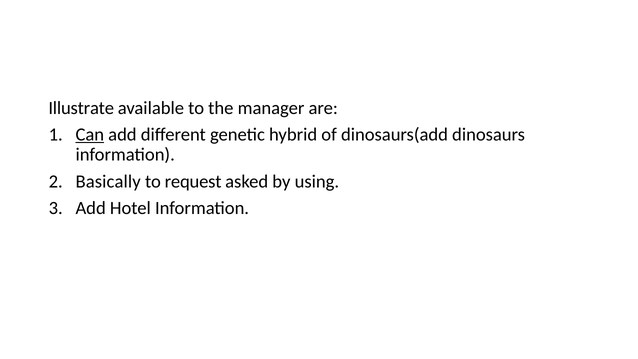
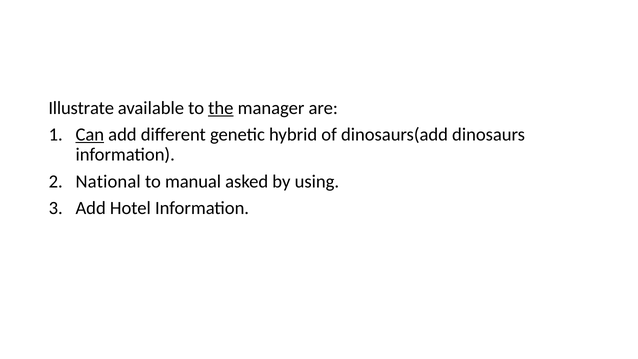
the underline: none -> present (221, 108)
Basically: Basically -> National (108, 181)
request: request -> manual (193, 181)
